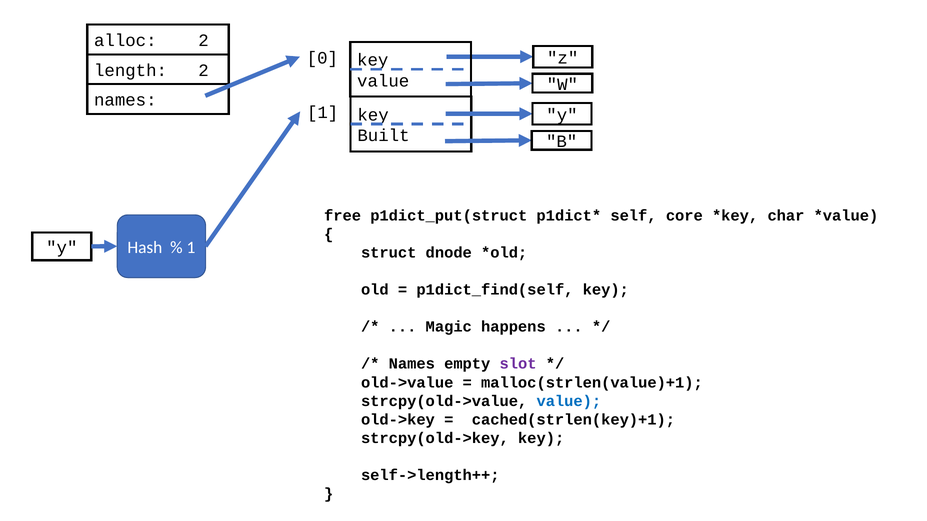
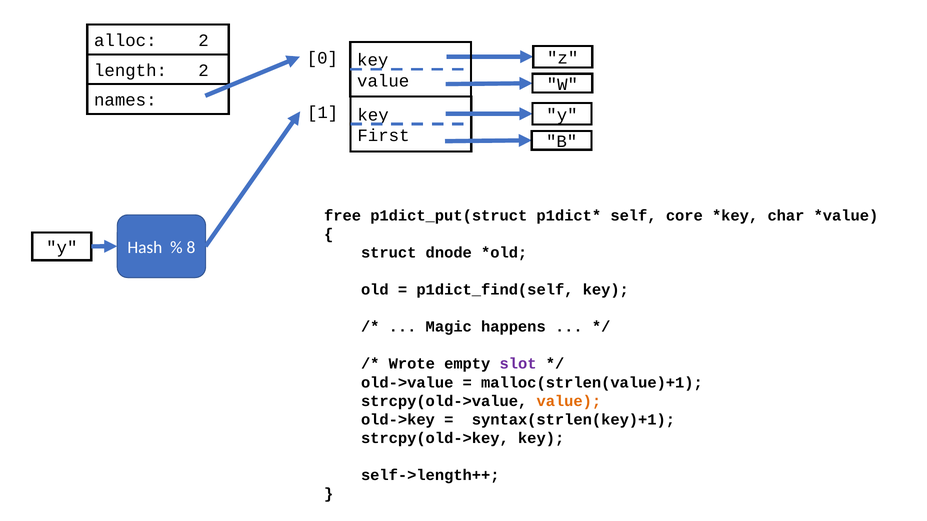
Built: Built -> First (383, 136)
1: 1 -> 8 (191, 248)
Names: Names -> Wrote (412, 364)
value colour: blue -> orange (569, 401)
cached(strlen(key)+1: cached(strlen(key)+1 -> syntax(strlen(key)+1 (573, 420)
